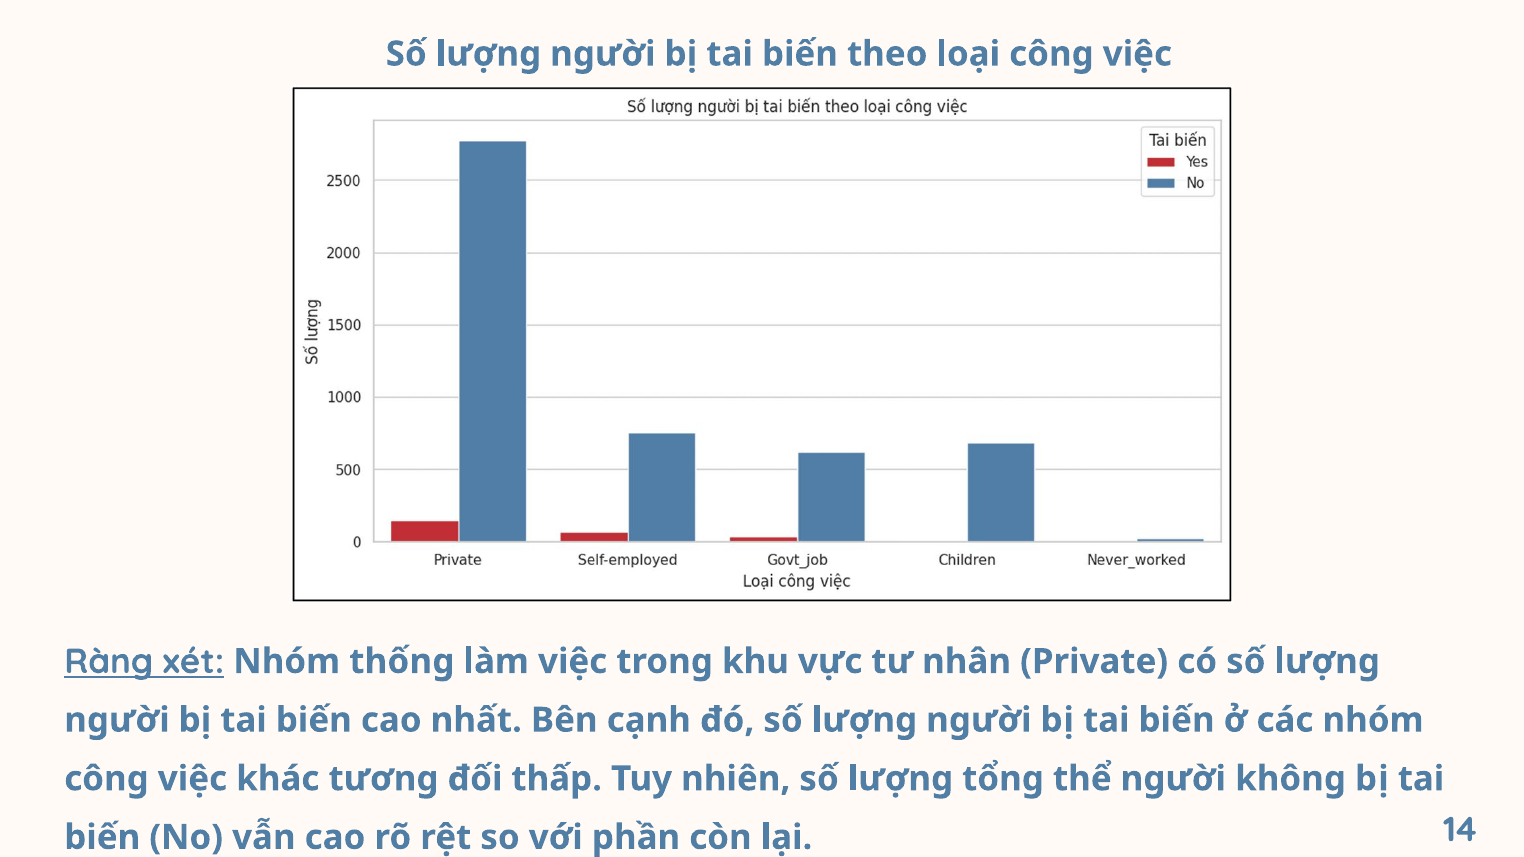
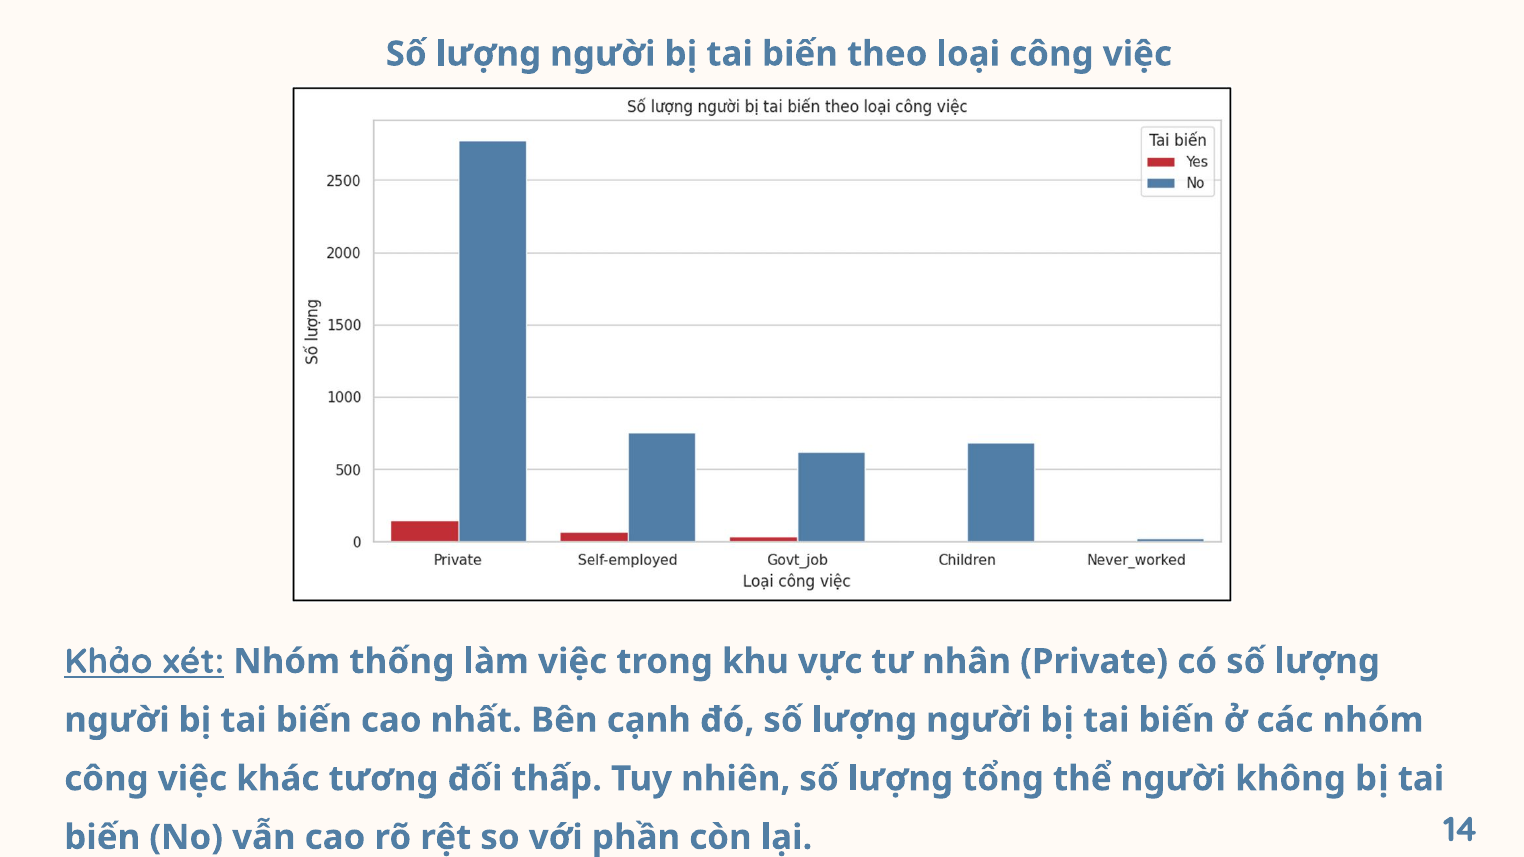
Ràng: Ràng -> Khảo (108, 662)
